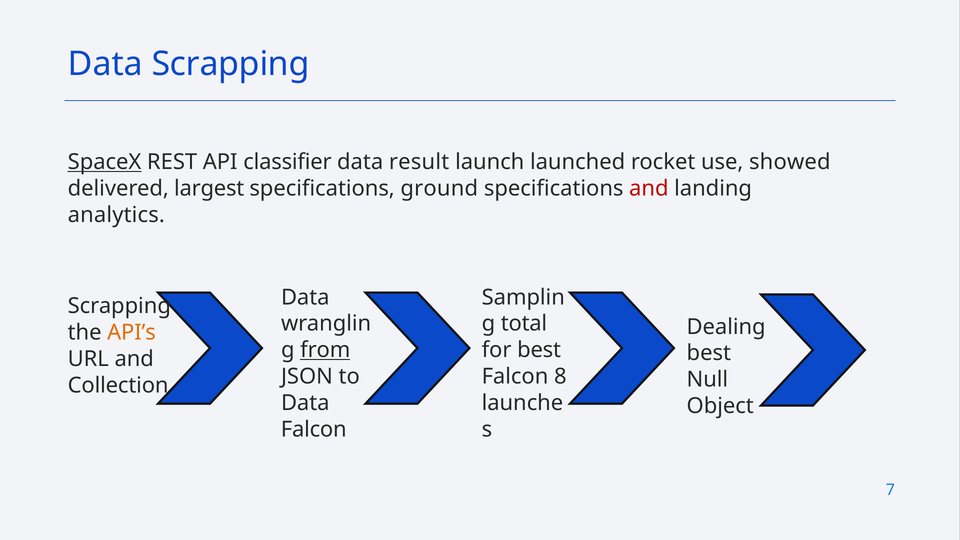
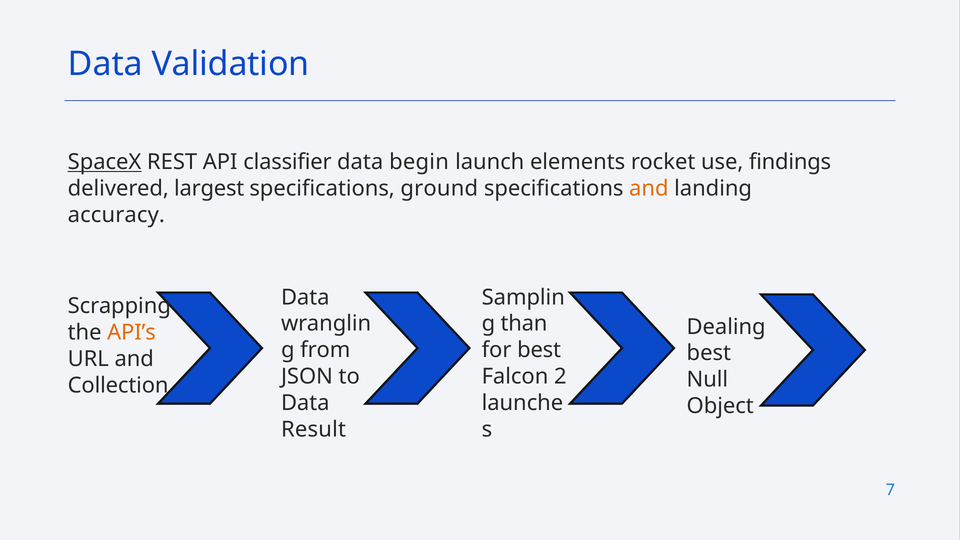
Data Scrapping: Scrapping -> Validation (231, 64)
result: result -> begin (419, 162)
launched: launched -> elements (578, 162)
showed: showed -> findings (790, 162)
and colour: red -> orange (649, 188)
analytics: analytics -> accuracy (116, 215)
total: total -> than (524, 324)
from underline: present -> none (325, 350)
8: 8 -> 2 (560, 376)
Falcon: Falcon -> Result (314, 429)
